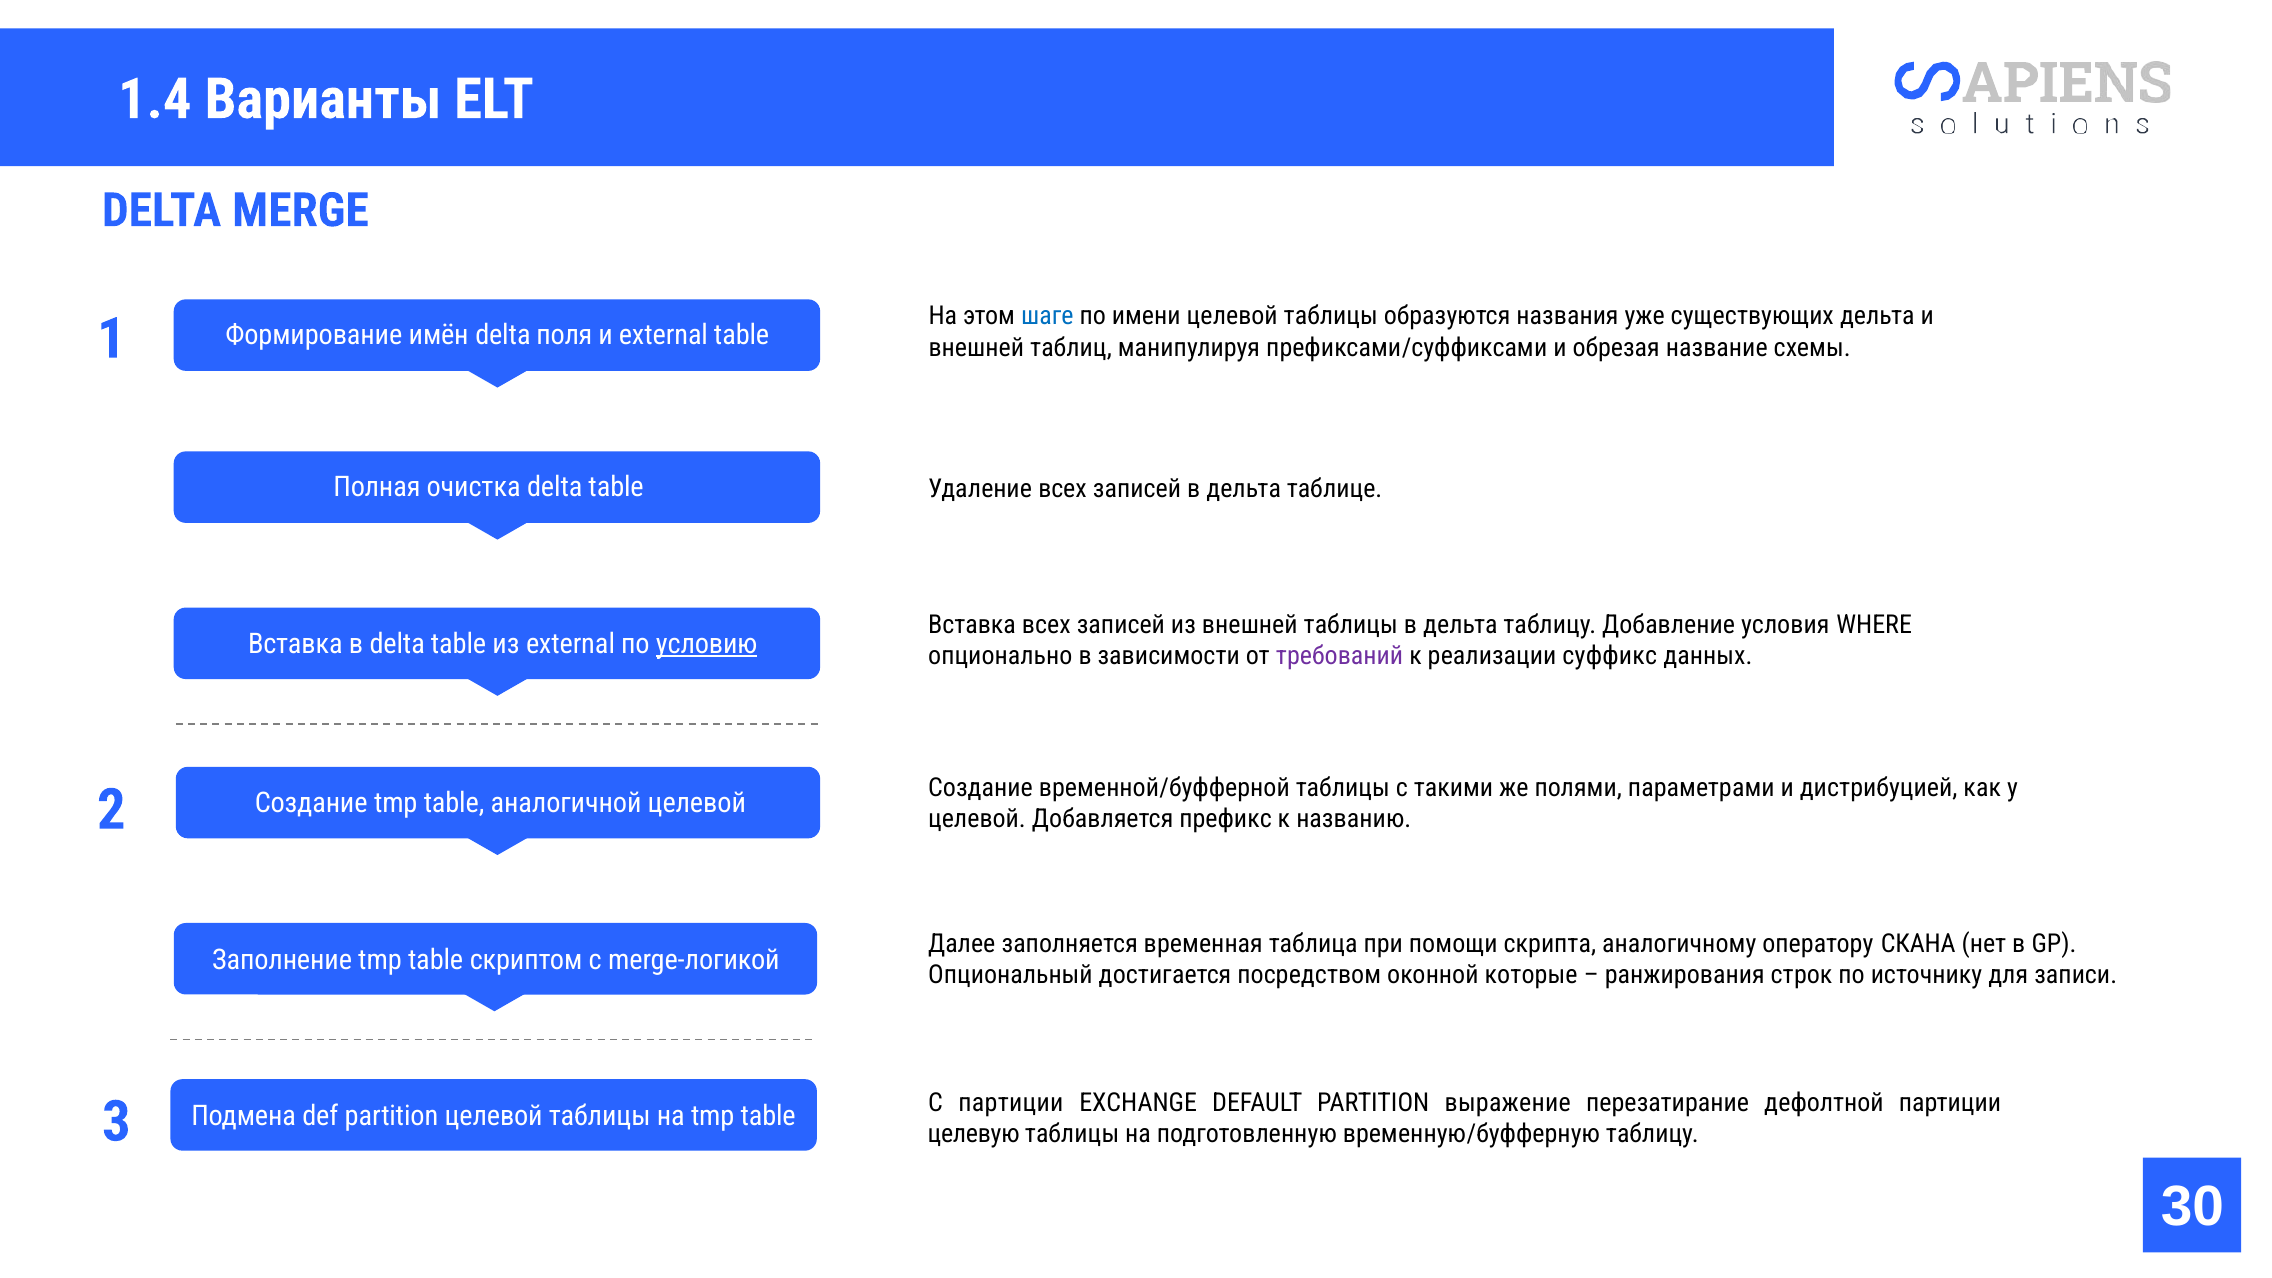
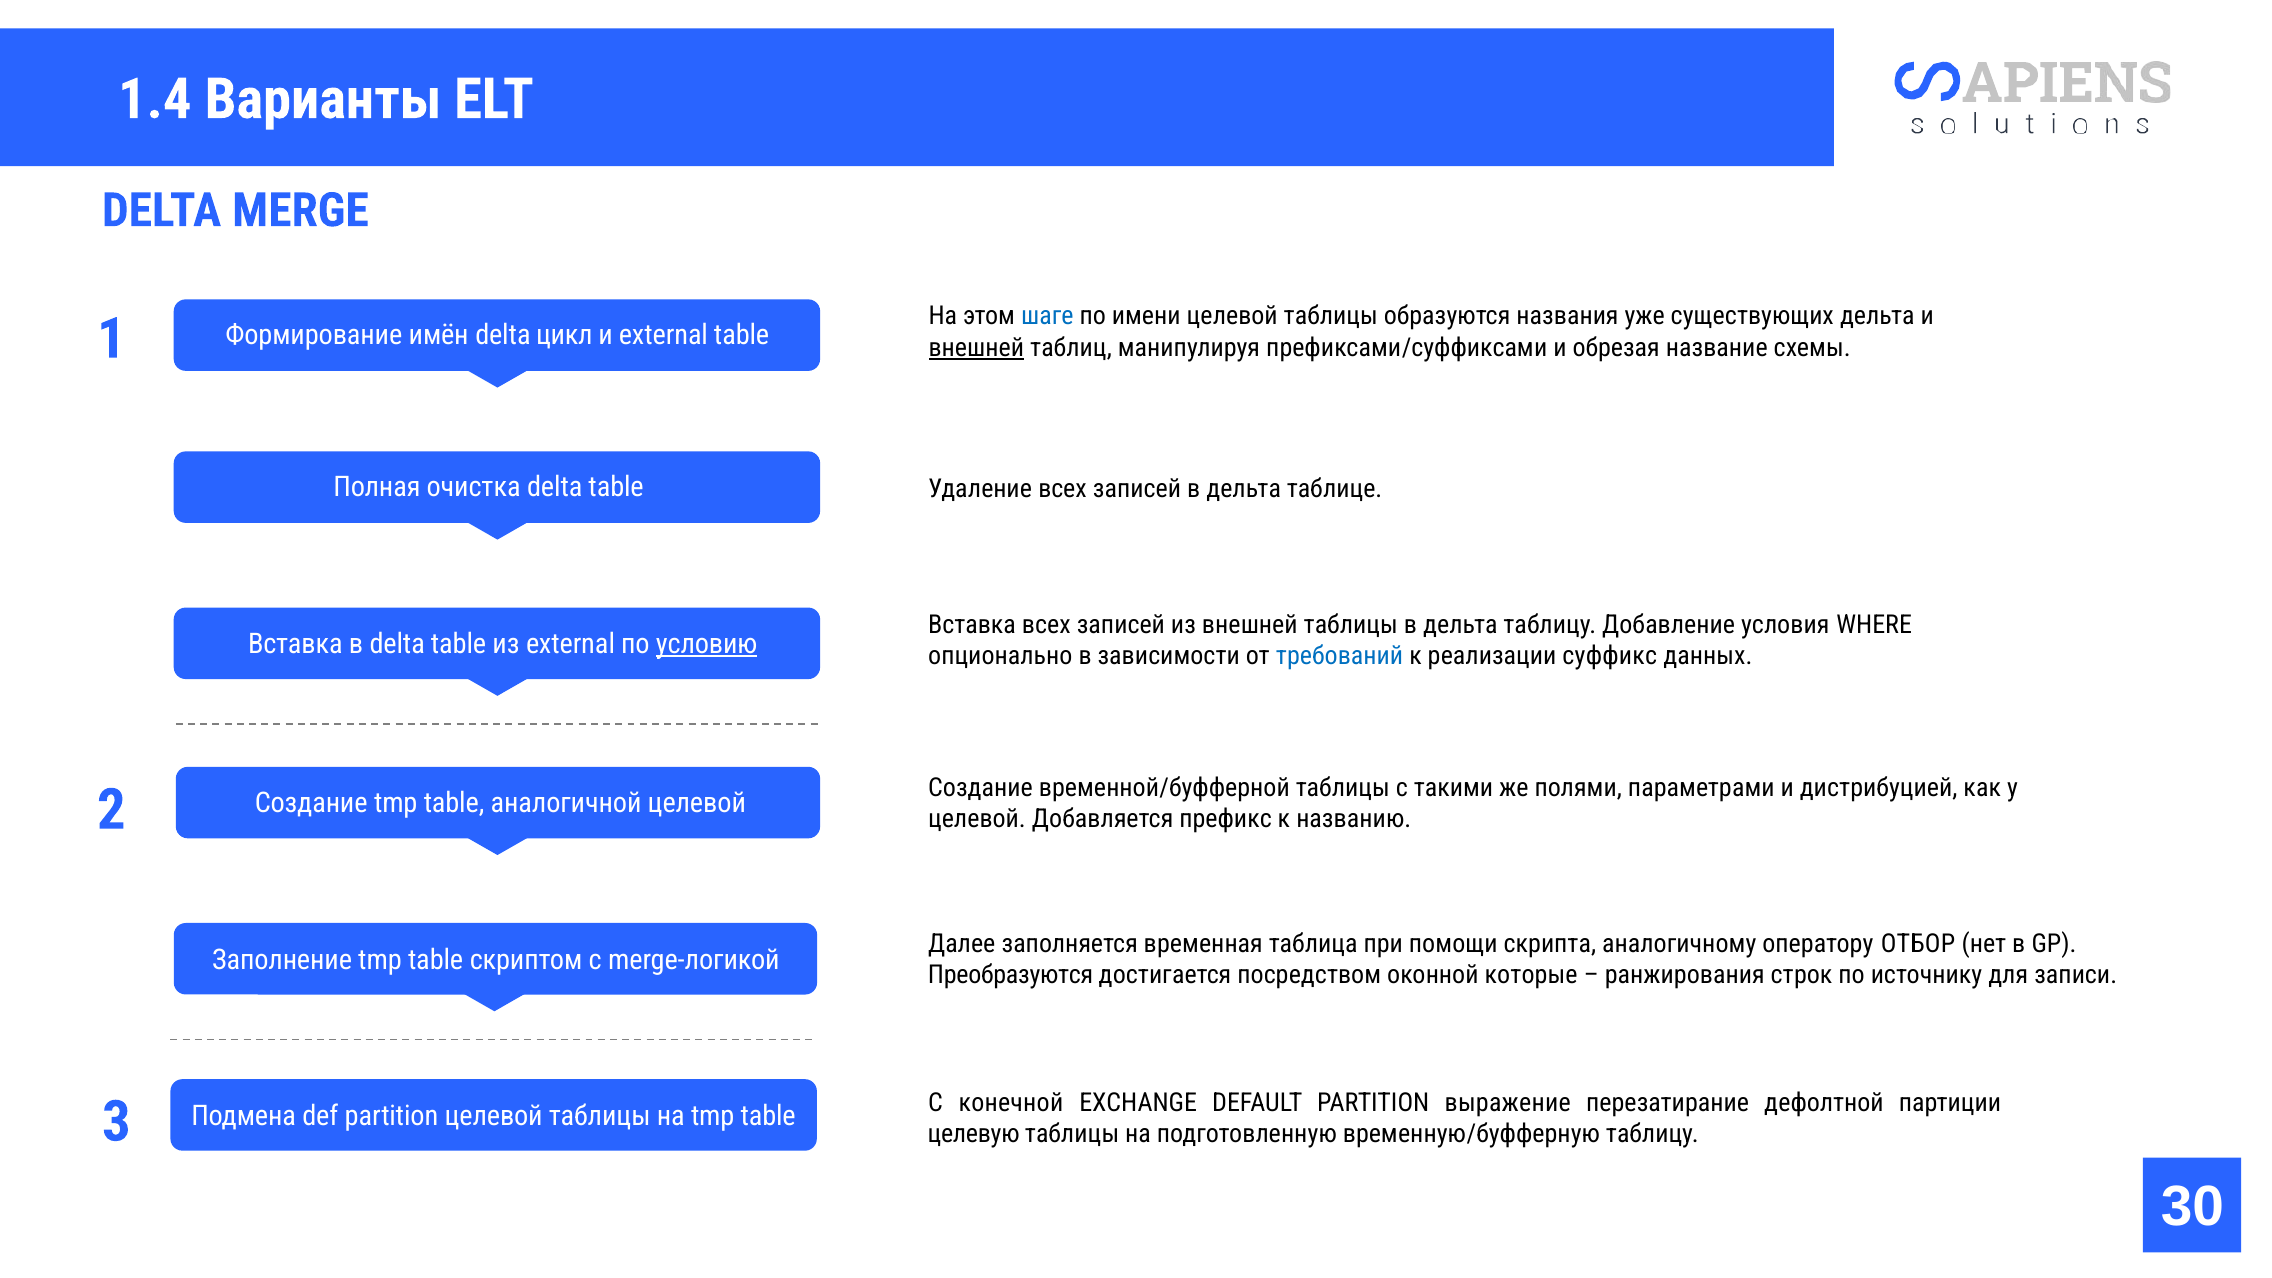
поля: поля -> цикл (564, 336)
внешней underline: none -> present (976, 348)
требований colour: purple -> blue (1340, 656)
СКАНА: СКАНА -> ОТБОР (1918, 944)
Опциональный: Опциональный -> Преобразуются (1011, 975)
С партиции: партиции -> конечной (1011, 1103)
